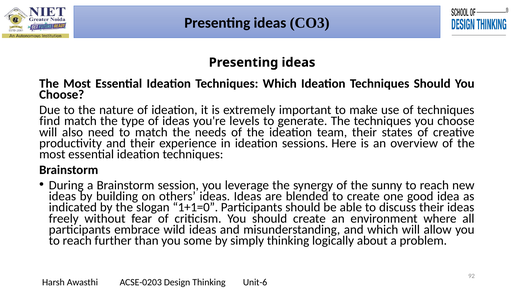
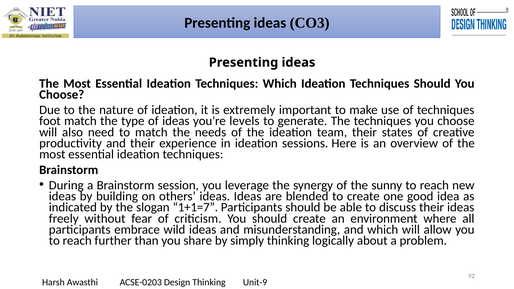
find: find -> foot (50, 121)
1+1=0: 1+1=0 -> 1+1=7 (195, 207)
some: some -> share (198, 241)
Unit-6: Unit-6 -> Unit-9 (255, 282)
